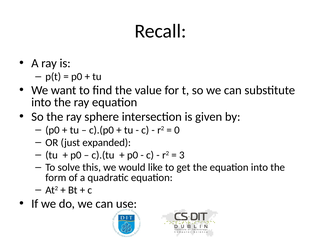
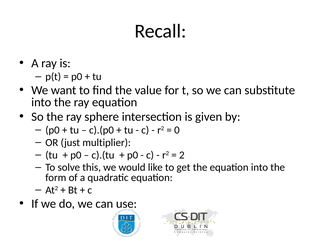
expanded: expanded -> multiplier (107, 142)
3: 3 -> 2 (182, 155)
